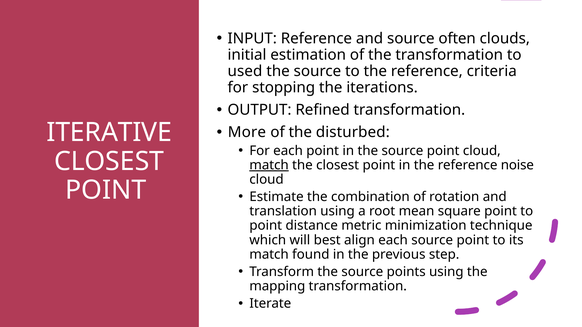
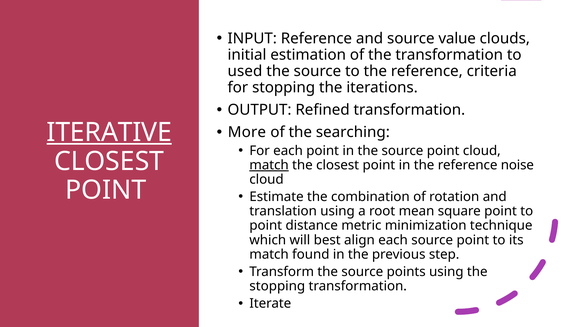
often: often -> value (457, 38)
disturbed: disturbed -> searching (353, 132)
ITERATIVE underline: none -> present (109, 133)
mapping: mapping -> stopping (277, 286)
